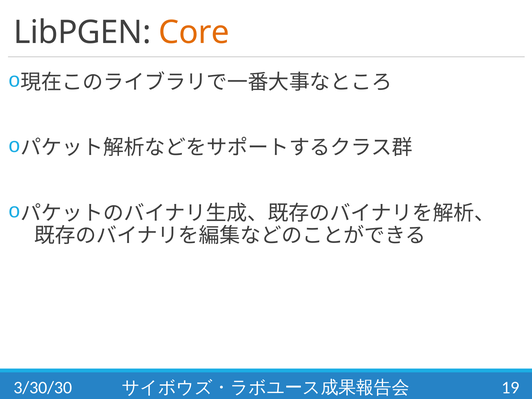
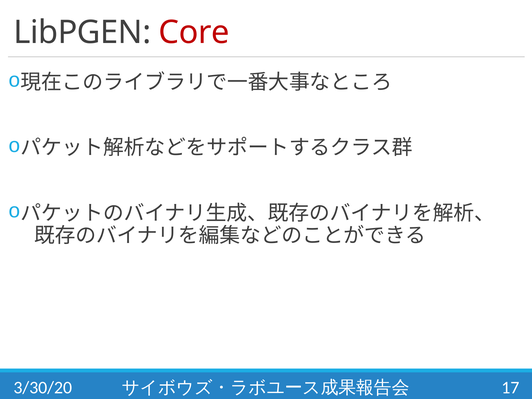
Core colour: orange -> red (194, 32)
3/30/30: 3/30/30 -> 3/30/20 (43, 388)
19: 19 -> 17 (510, 388)
